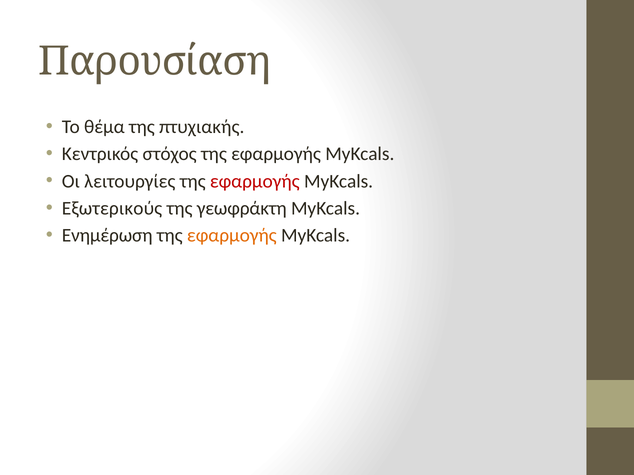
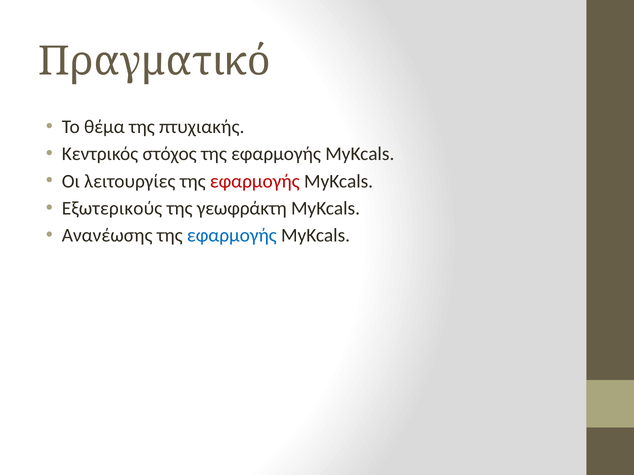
Παρουσίαση: Παρουσίαση -> Πραγματικό (154, 61)
Ενημέρωση: Ενημέρωση -> Ανανέωσης (107, 236)
εφαρμογής colour: orange -> blue (232, 236)
